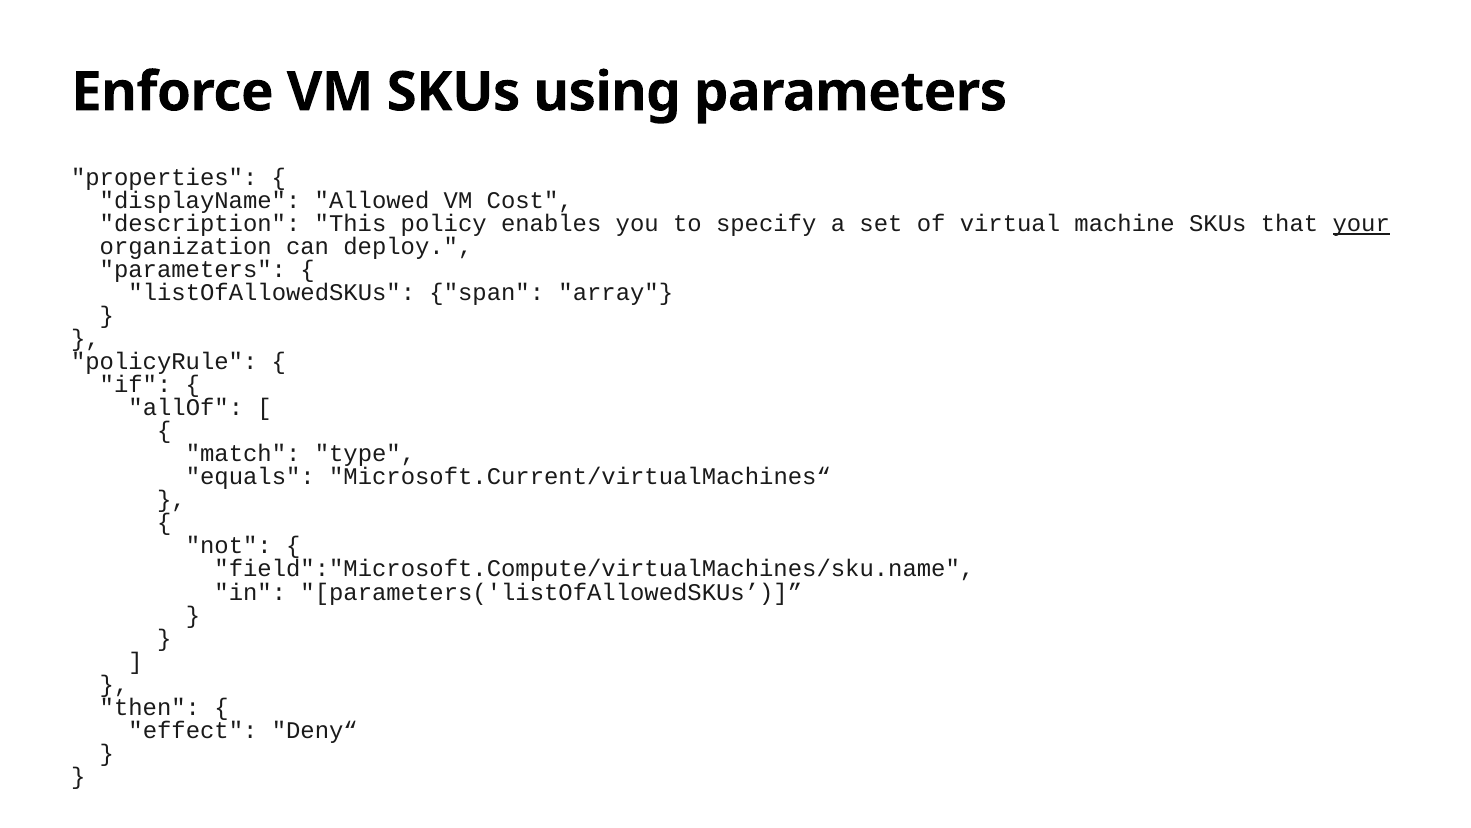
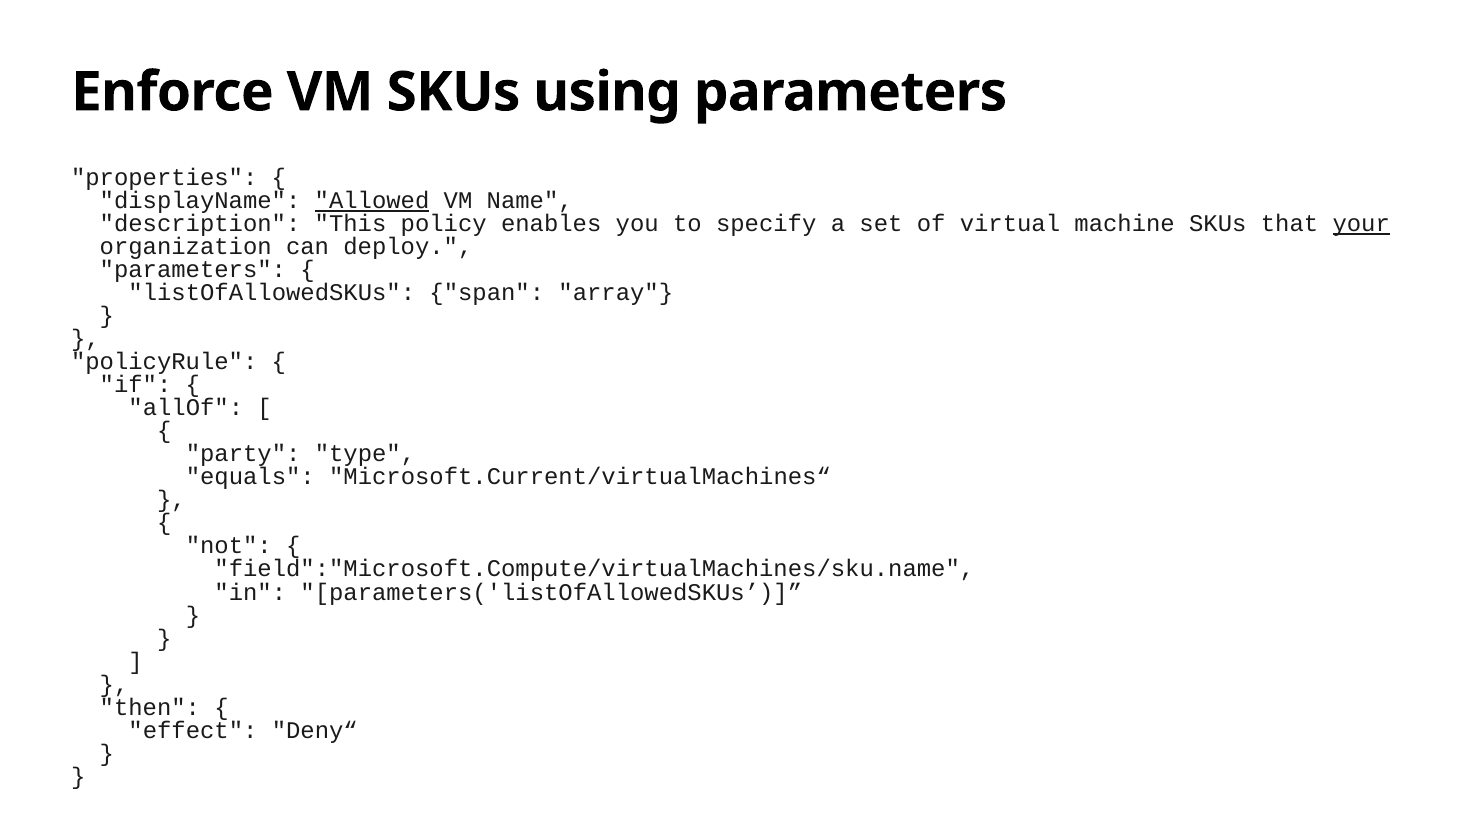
Allowed underline: none -> present (372, 200)
Cost: Cost -> Name (530, 200)
match: match -> party (243, 454)
